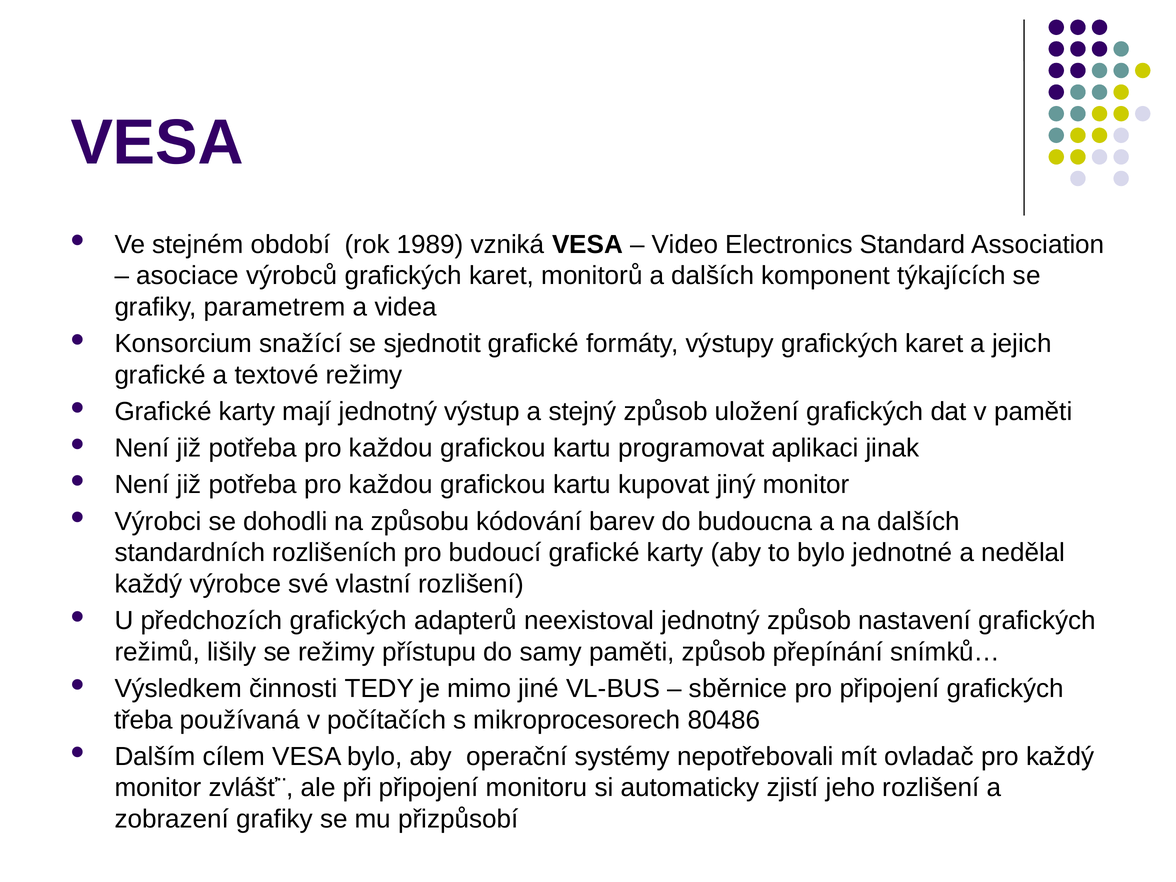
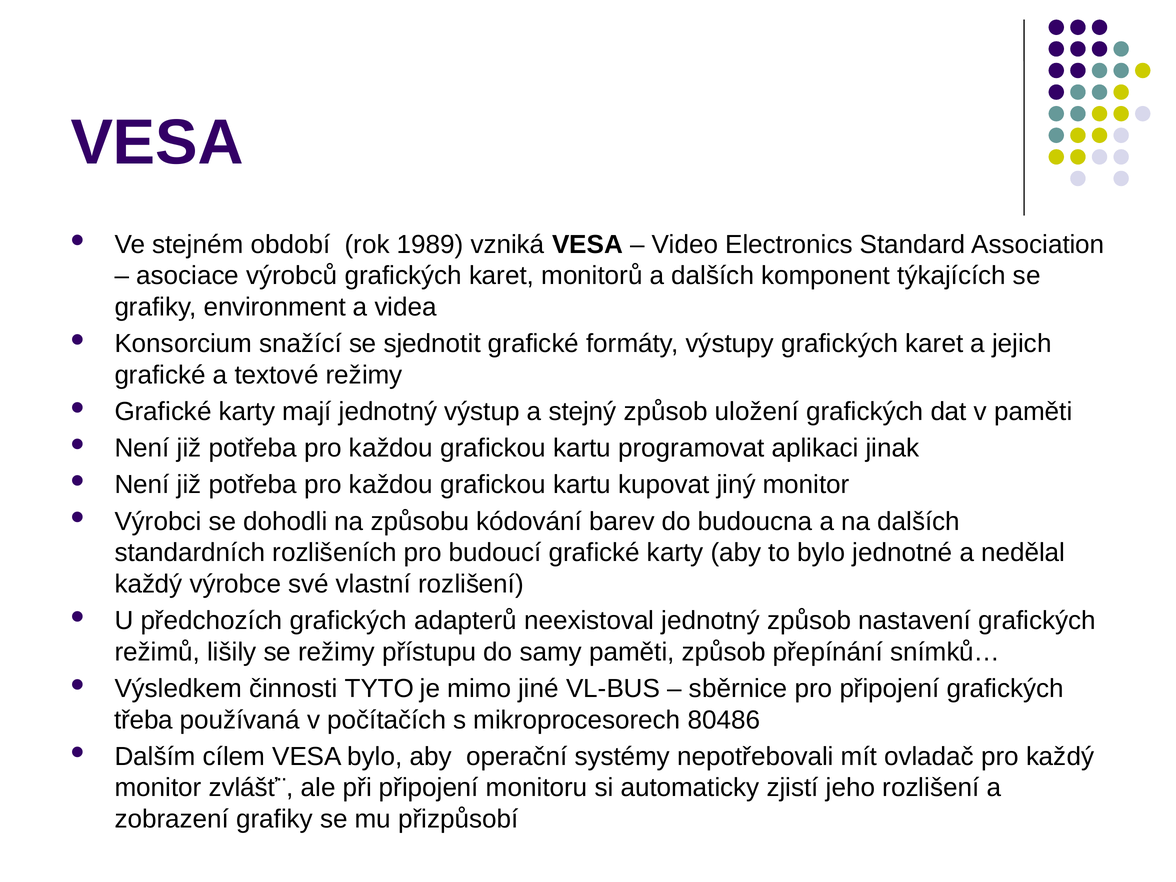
parametrem: parametrem -> environment (275, 307)
TEDY: TEDY -> TYTO (379, 689)
